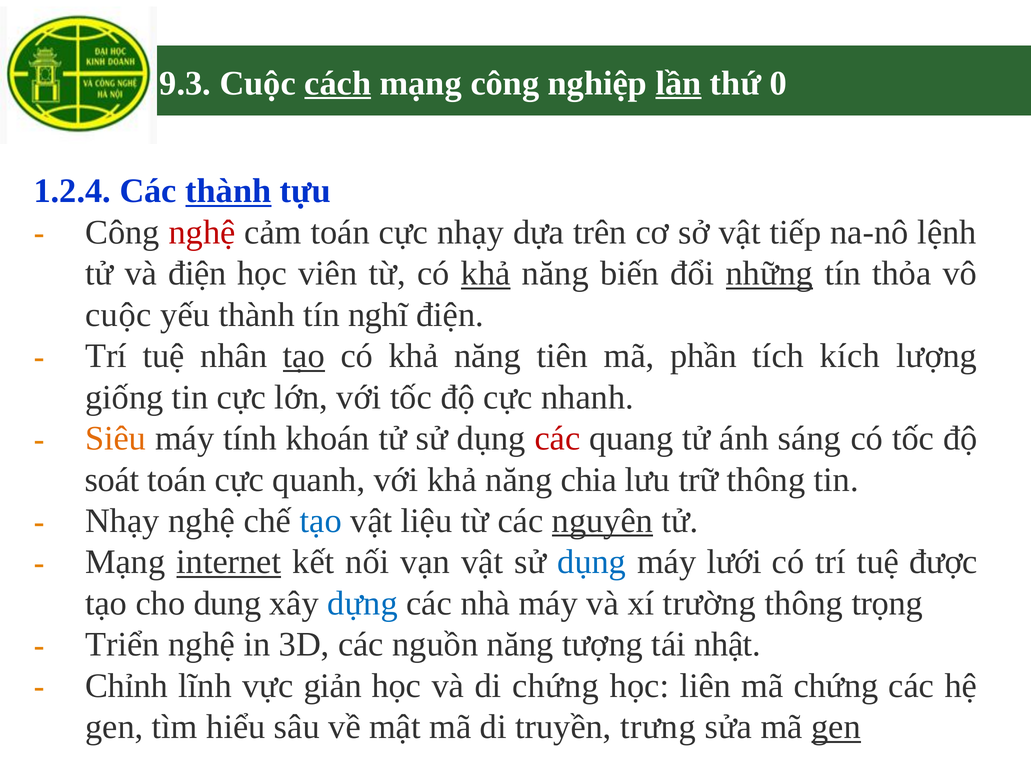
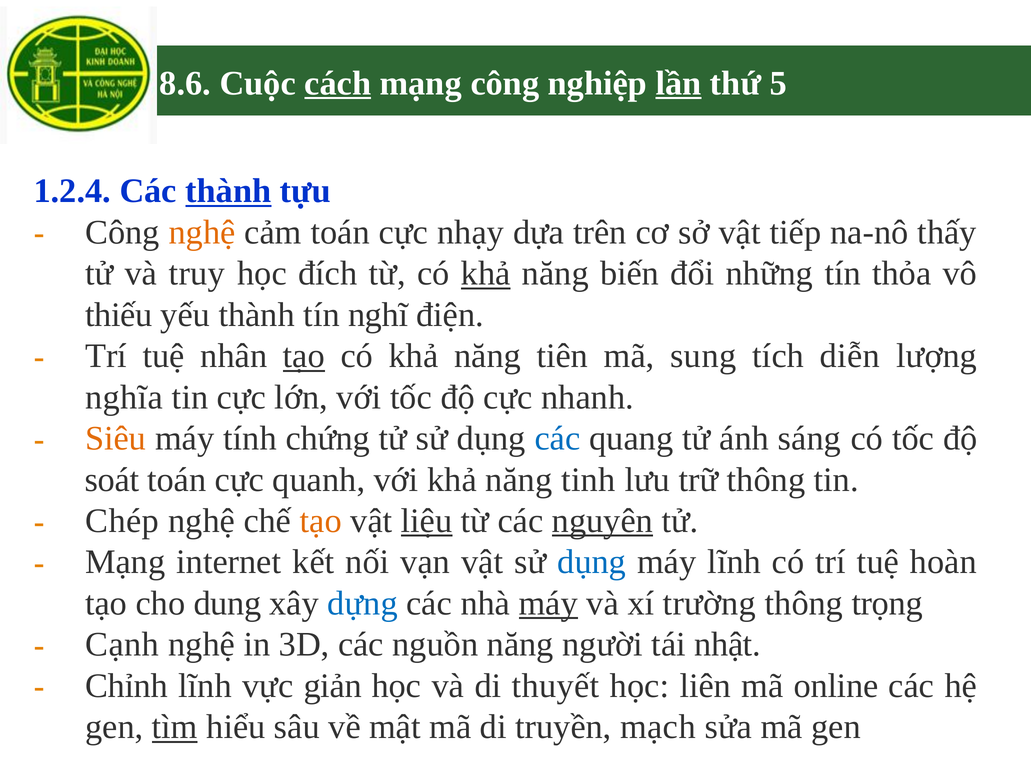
9.3: 9.3 -> 8.6 (185, 83)
0: 0 -> 5 (778, 83)
nghệ colour: red -> orange (202, 232)
lệnh: lệnh -> thấy (947, 232)
và điện: điện -> truy (197, 274)
viên: viên -> đích (328, 274)
những underline: present -> none (769, 274)
cuộc: cuộc -> thiếu (119, 315)
phần: phần -> sung (703, 356)
kích: kích -> diễn (850, 356)
giống: giống -> nghĩa (124, 397)
khoán: khoán -> chứng (328, 439)
các colour: red -> blue (557, 439)
chia: chia -> tinh (588, 480)
Nhạy: Nhạy -> Chép (122, 521)
tạo colour: blue -> orange (321, 521)
liệu underline: none -> present (427, 521)
internet underline: present -> none (229, 562)
máy lưới: lưới -> lĩnh (734, 562)
được: được -> hoàn (943, 562)
máy underline: none -> present (548, 604)
Triển: Triển -> Cạnh (122, 645)
tượng: tượng -> người (603, 645)
di chứng: chứng -> thuyết (555, 686)
mã chứng: chứng -> online (836, 686)
tìm underline: none -> present (175, 727)
trưng: trưng -> mạch (658, 727)
gen underline: present -> none (836, 727)
